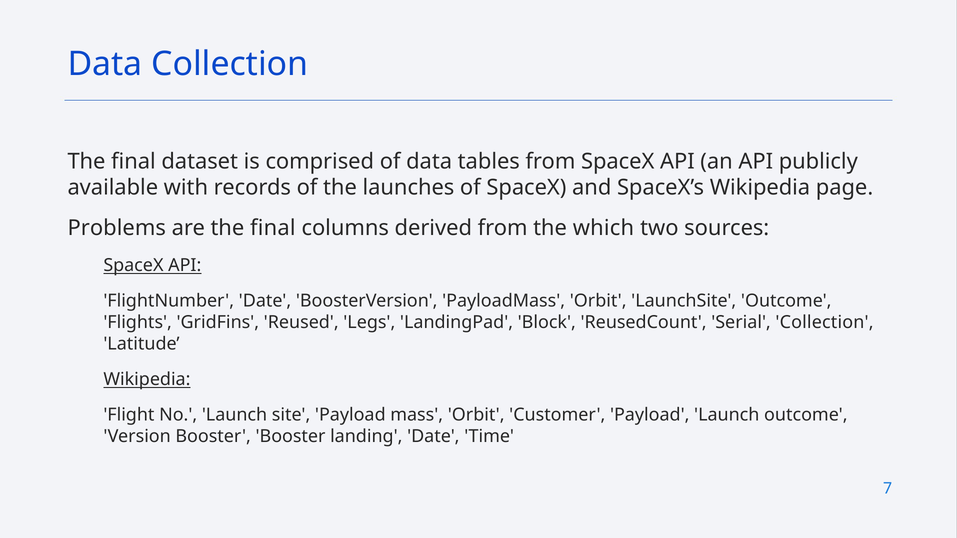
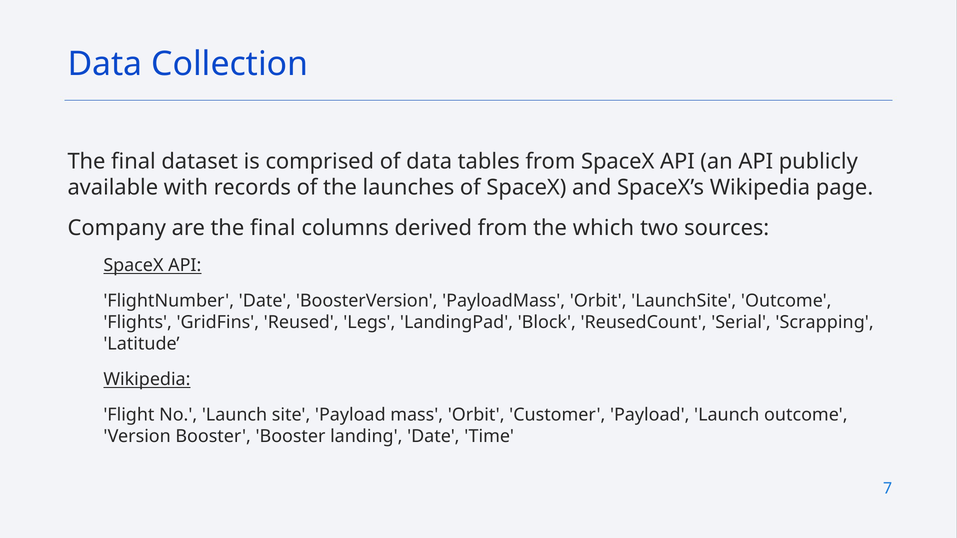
Problems: Problems -> Company (117, 228)
Serial Collection: Collection -> Scrapping (825, 323)
